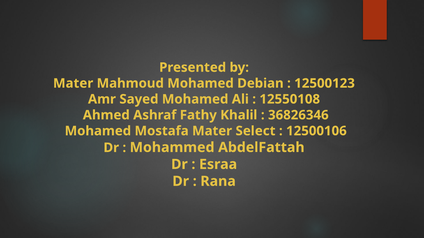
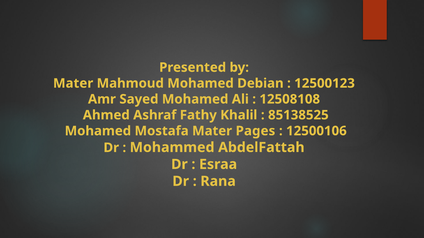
12550108: 12550108 -> 12508108 (290, 99)
36826346: 36826346 -> 85138525 (298, 115)
Select: Select -> Pages (255, 131)
